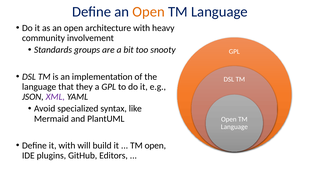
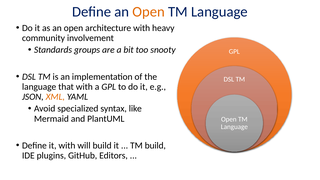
that they: they -> with (84, 87)
XML colour: purple -> orange (55, 97)
open: open -> build (155, 146)
